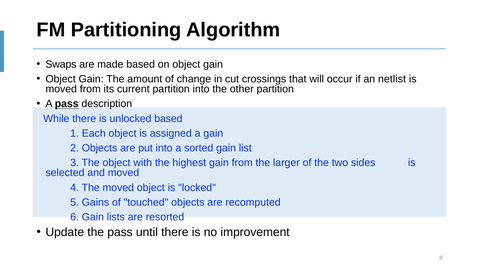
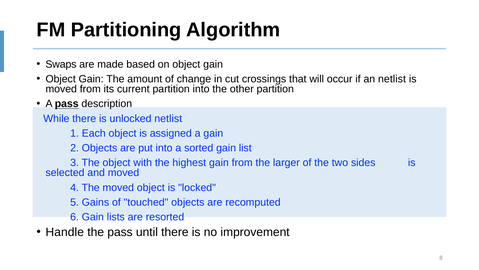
unlocked based: based -> netlist (168, 118)
Update: Update -> Handle (65, 232)
